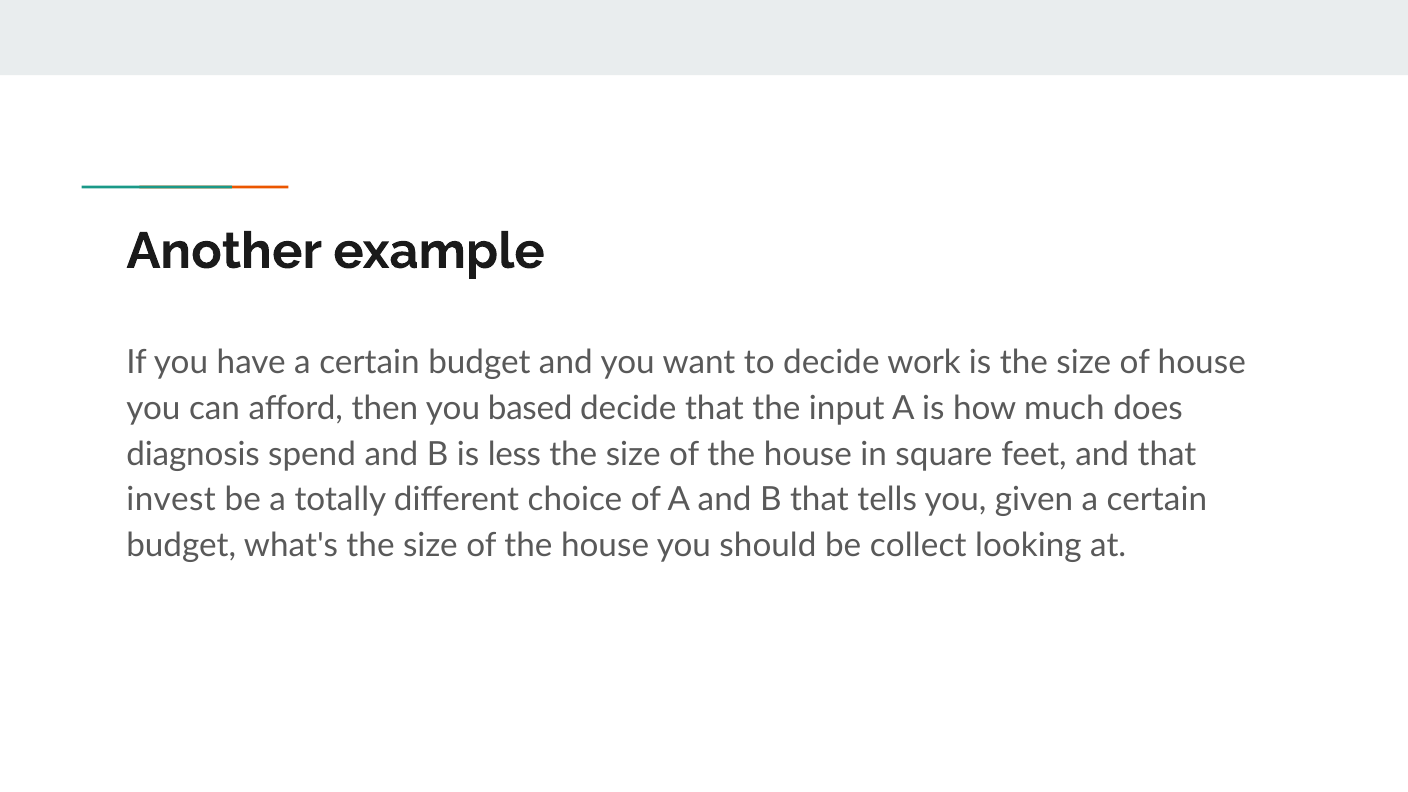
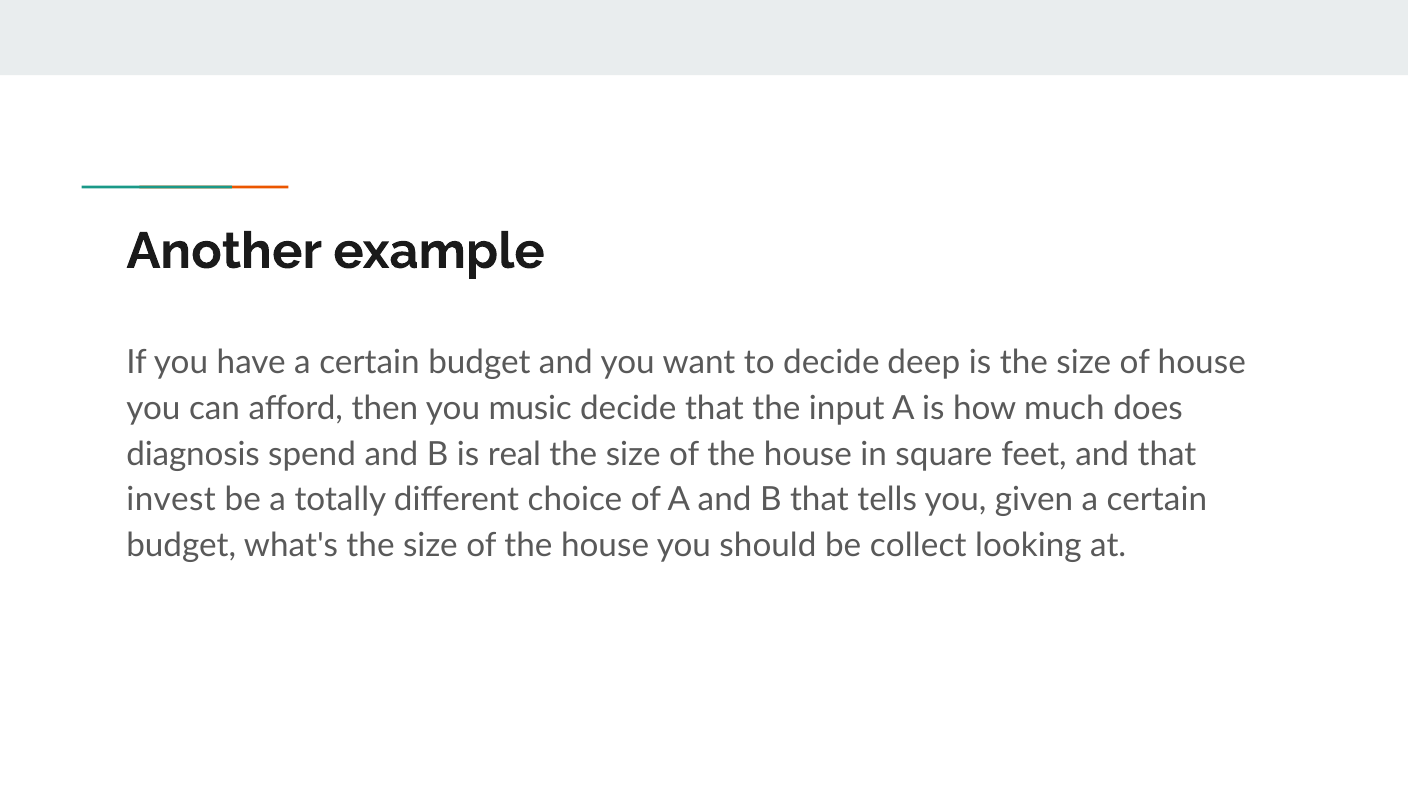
work: work -> deep (924, 362)
based: based -> music (530, 408)
less: less -> real (514, 454)
